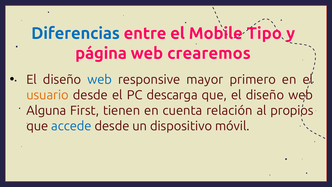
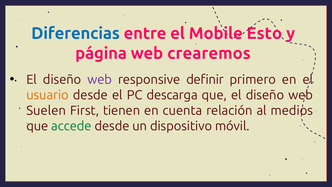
Tipo: Tipo -> Esto (264, 33)
web colour: blue -> purple (100, 80)
mayor: mayor -> definir (205, 80)
Alguna: Alguna -> Suelen (46, 111)
propios: propios -> medios (292, 111)
accede colour: blue -> green (71, 126)
